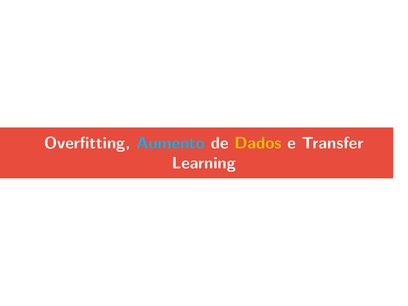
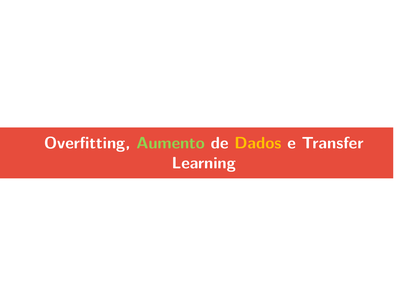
Aumento colour: light blue -> light green (171, 143)
